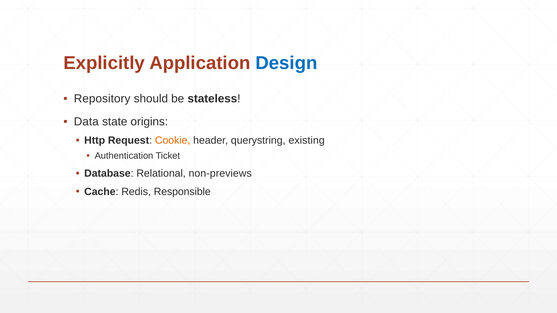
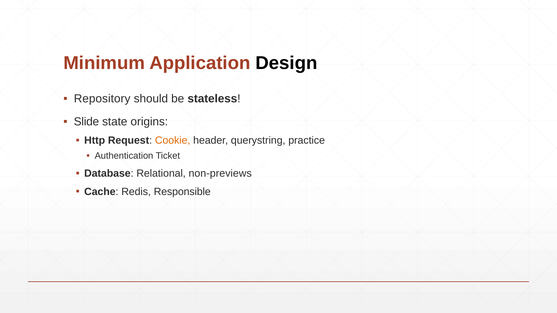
Explicitly: Explicitly -> Minimum (104, 63)
Design colour: blue -> black (287, 63)
Data: Data -> Slide (86, 122)
existing: existing -> practice (307, 141)
